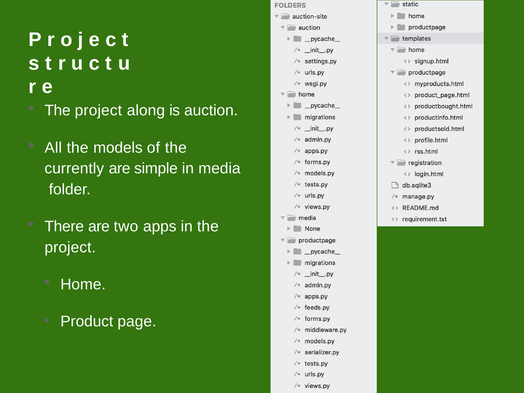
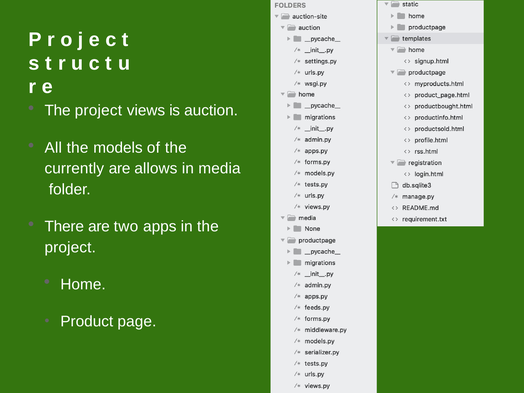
along: along -> views (146, 111)
simple: simple -> allows (156, 169)
